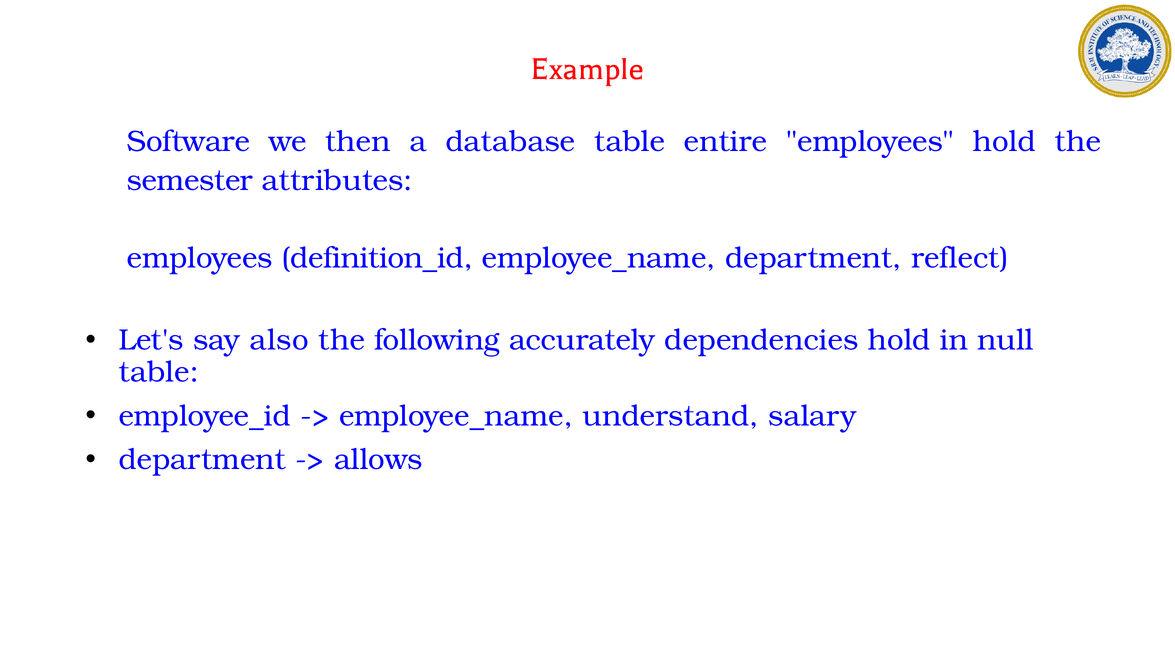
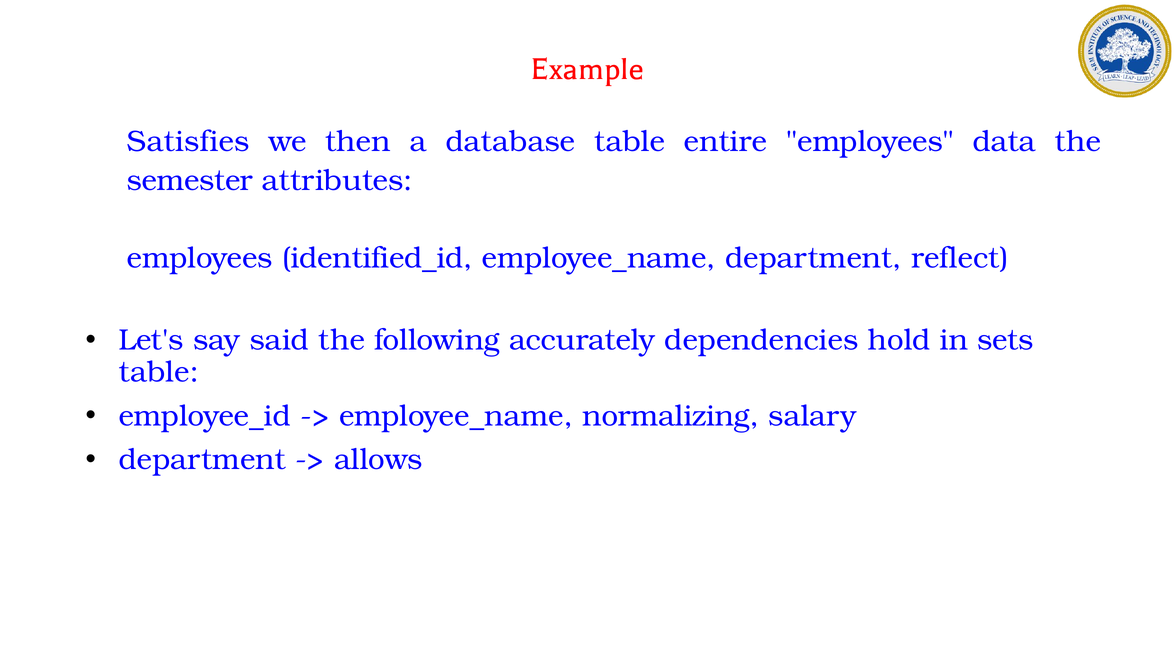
Software: Software -> Satisfies (188, 142)
employees hold: hold -> data (1004, 142)
definition_id: definition_id -> identified_id (377, 258)
also: also -> said (279, 340)
null: null -> sets (1005, 340)
understand: understand -> normalizing (671, 416)
